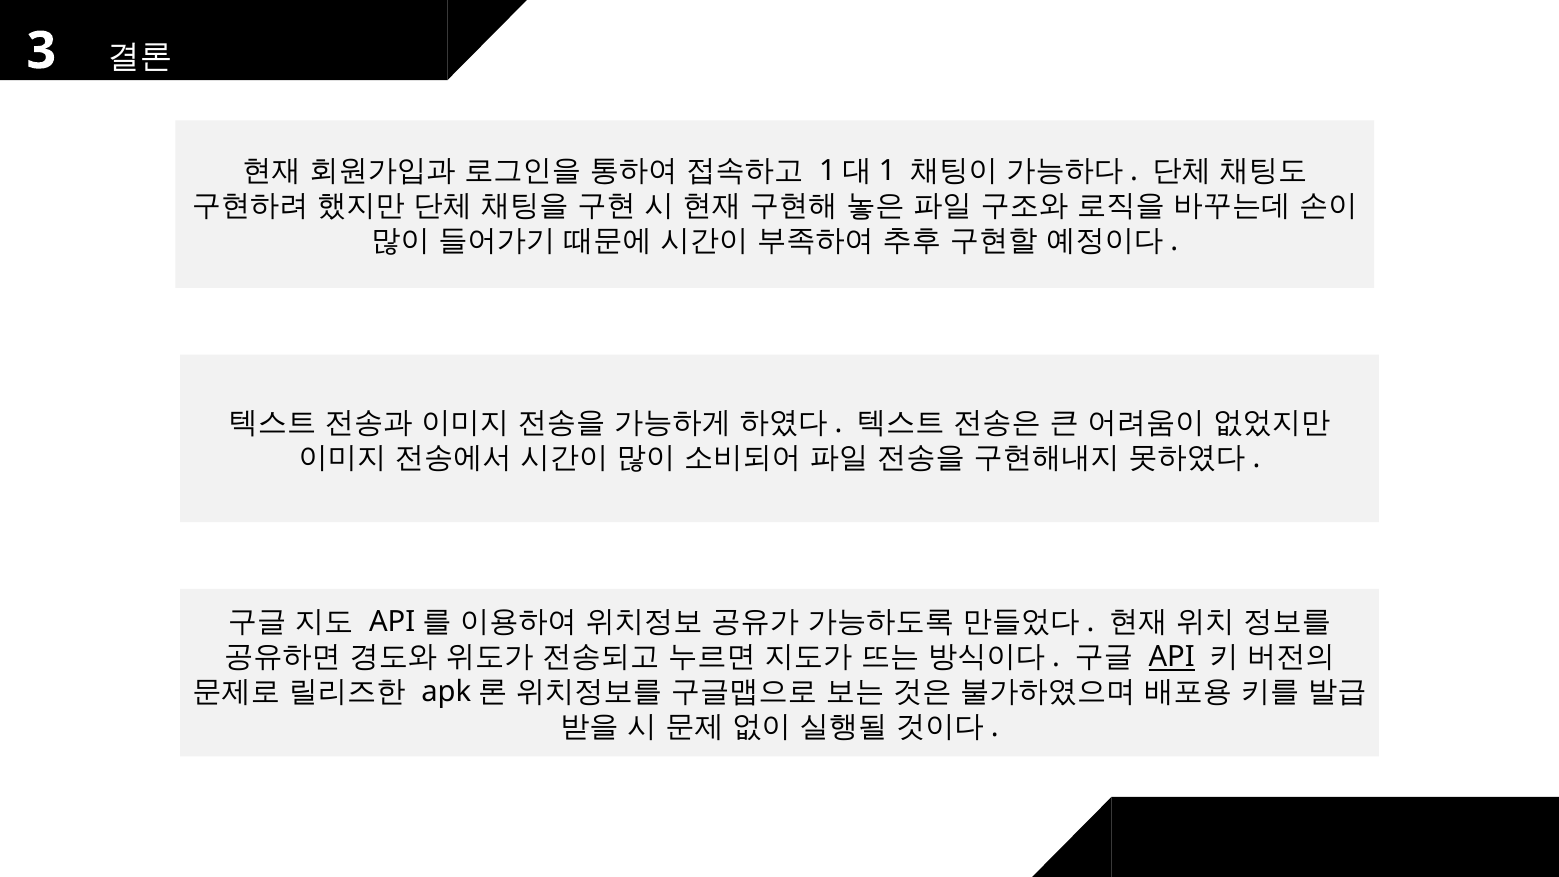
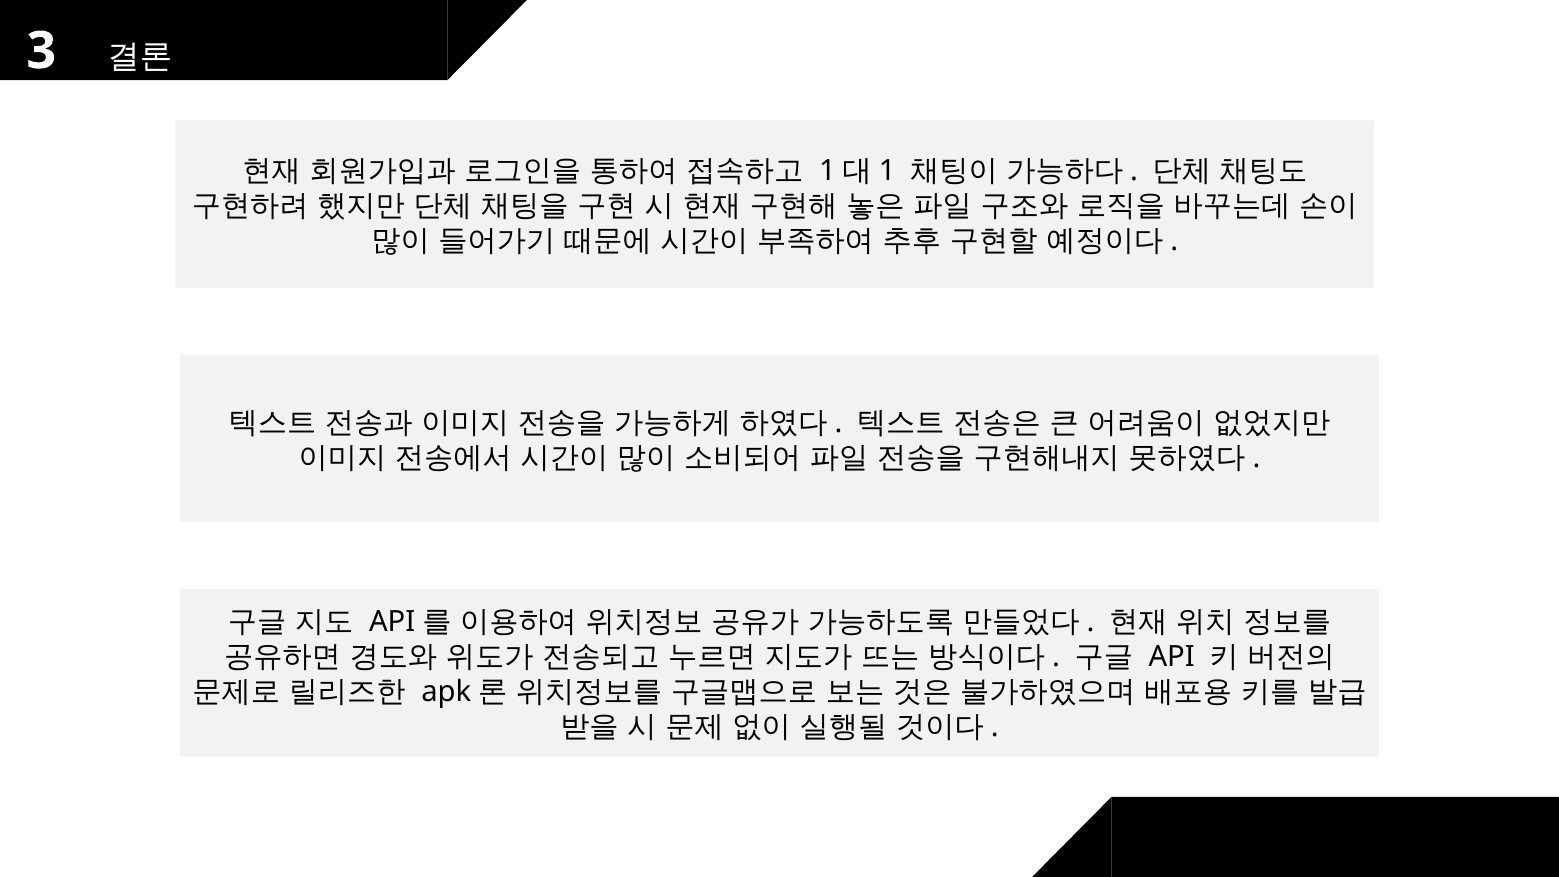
API underline: present -> none (1172, 657)
